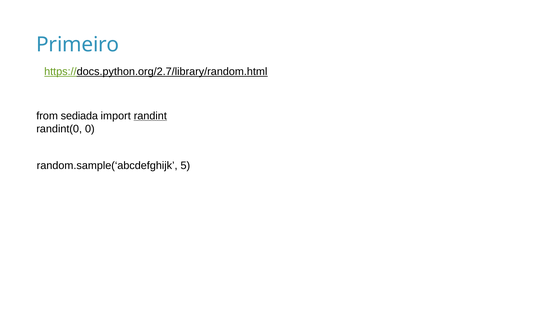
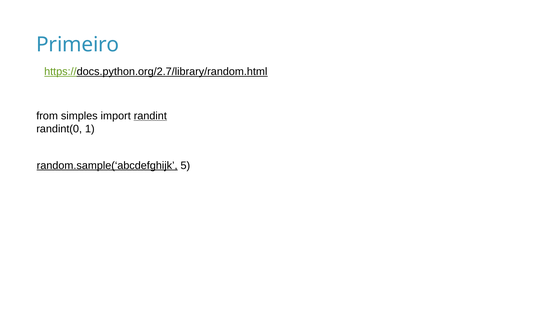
sediada: sediada -> simples (79, 116)
0: 0 -> 1 (90, 129)
random.sample(‘abcdefghijk underline: none -> present (107, 165)
